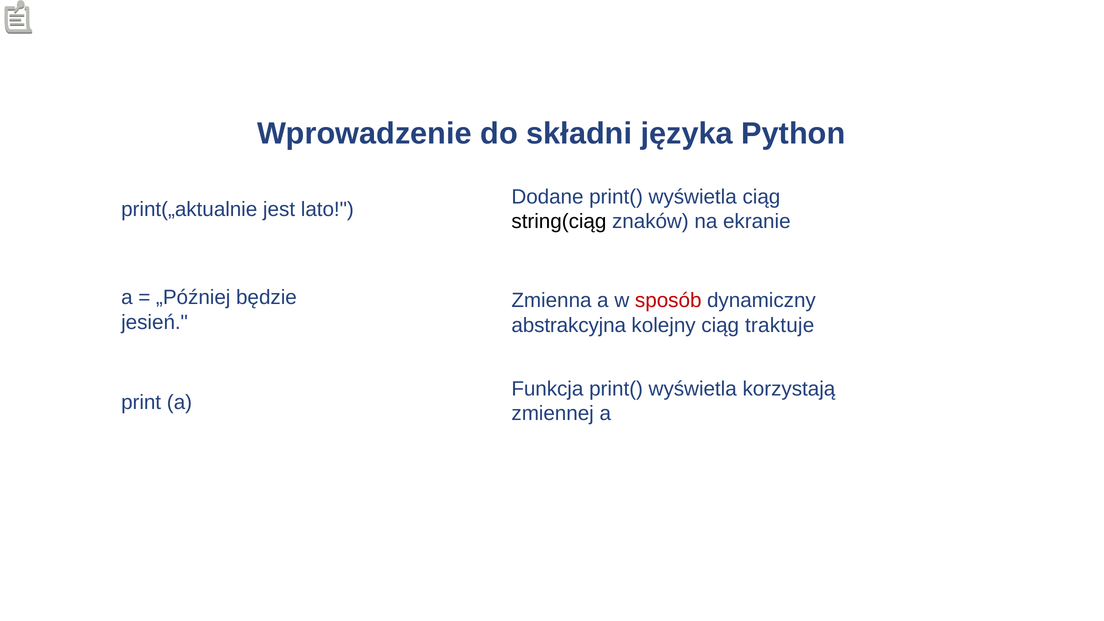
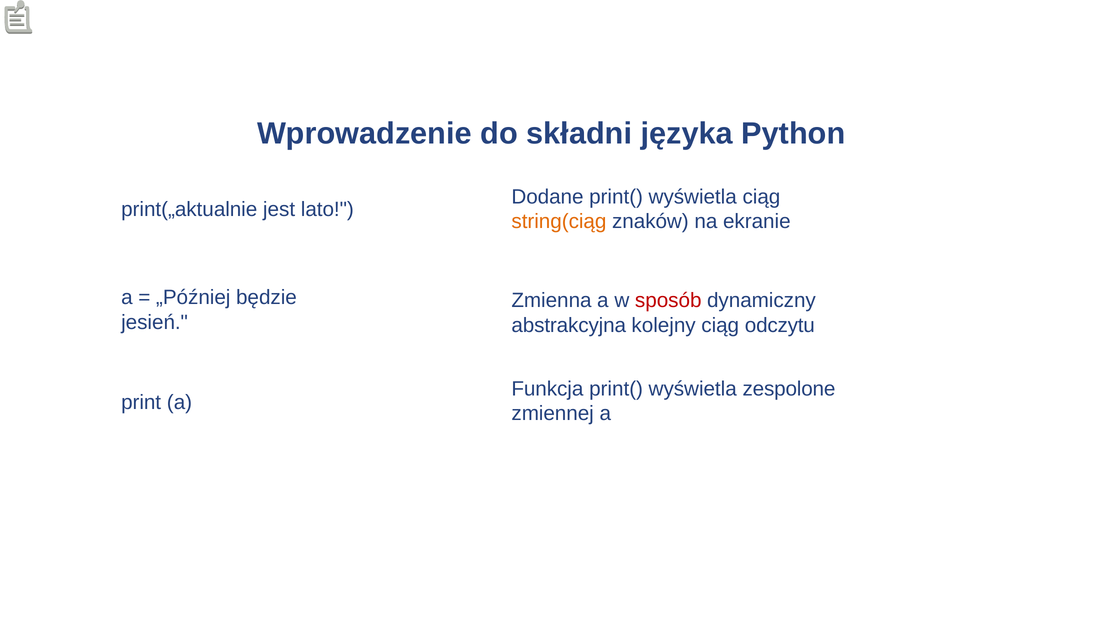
string(ciąg colour: black -> orange (559, 222)
traktuje: traktuje -> odczytu (780, 325)
korzystają: korzystają -> zespolone (789, 389)
